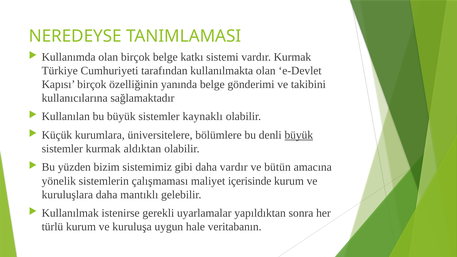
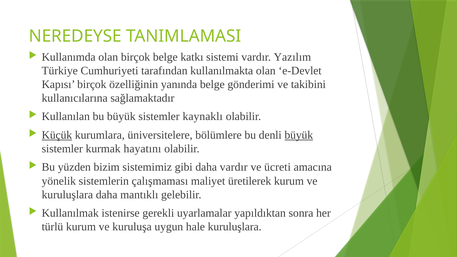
vardır Kurmak: Kurmak -> Yazılım (292, 57)
Küçük underline: none -> present (57, 135)
aldıktan: aldıktan -> hayatını (142, 149)
bütün: bütün -> ücreti (277, 167)
içerisinde: içerisinde -> üretilerek (250, 181)
hale veritabanın: veritabanın -> kuruluşlara (235, 227)
